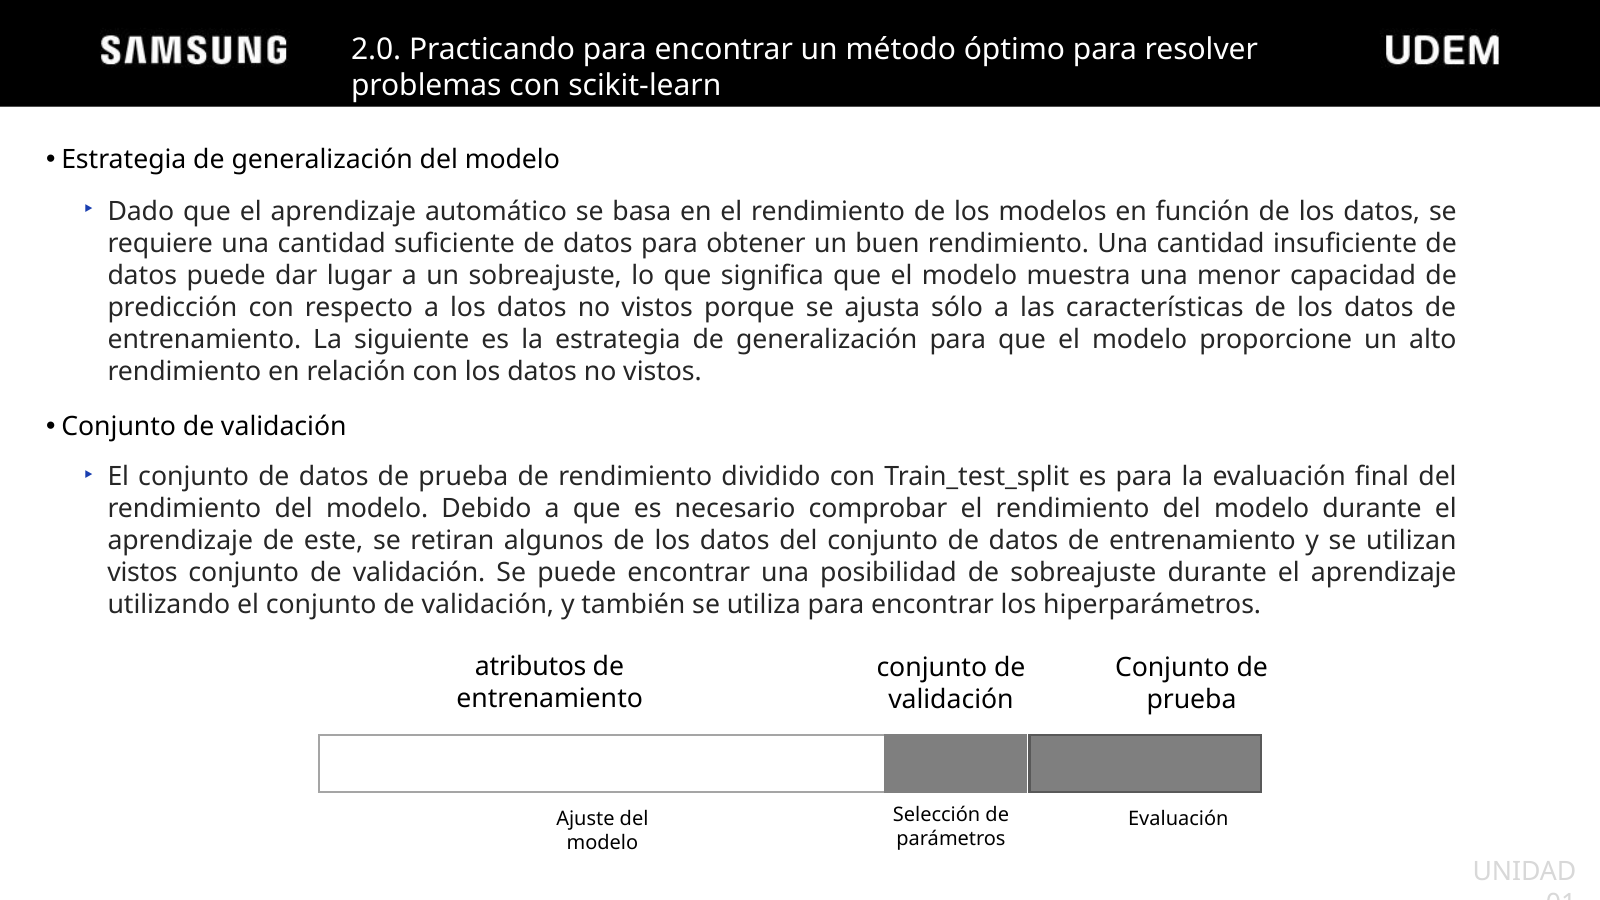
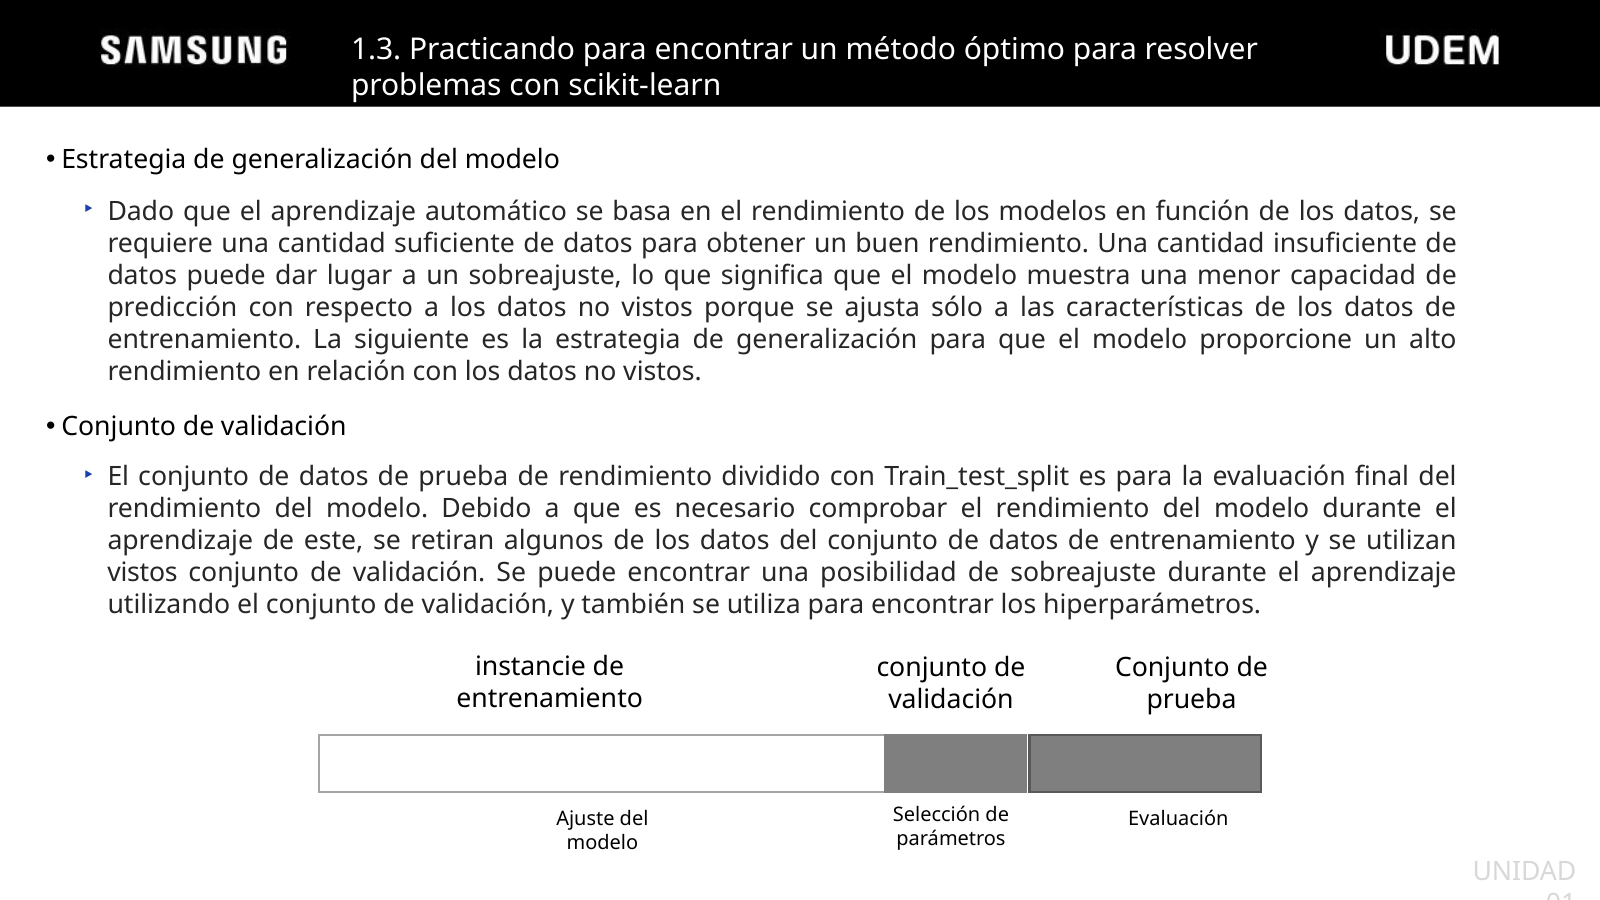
2.0: 2.0 -> 1.3 (376, 50)
atributos: atributos -> instancie (531, 667)
